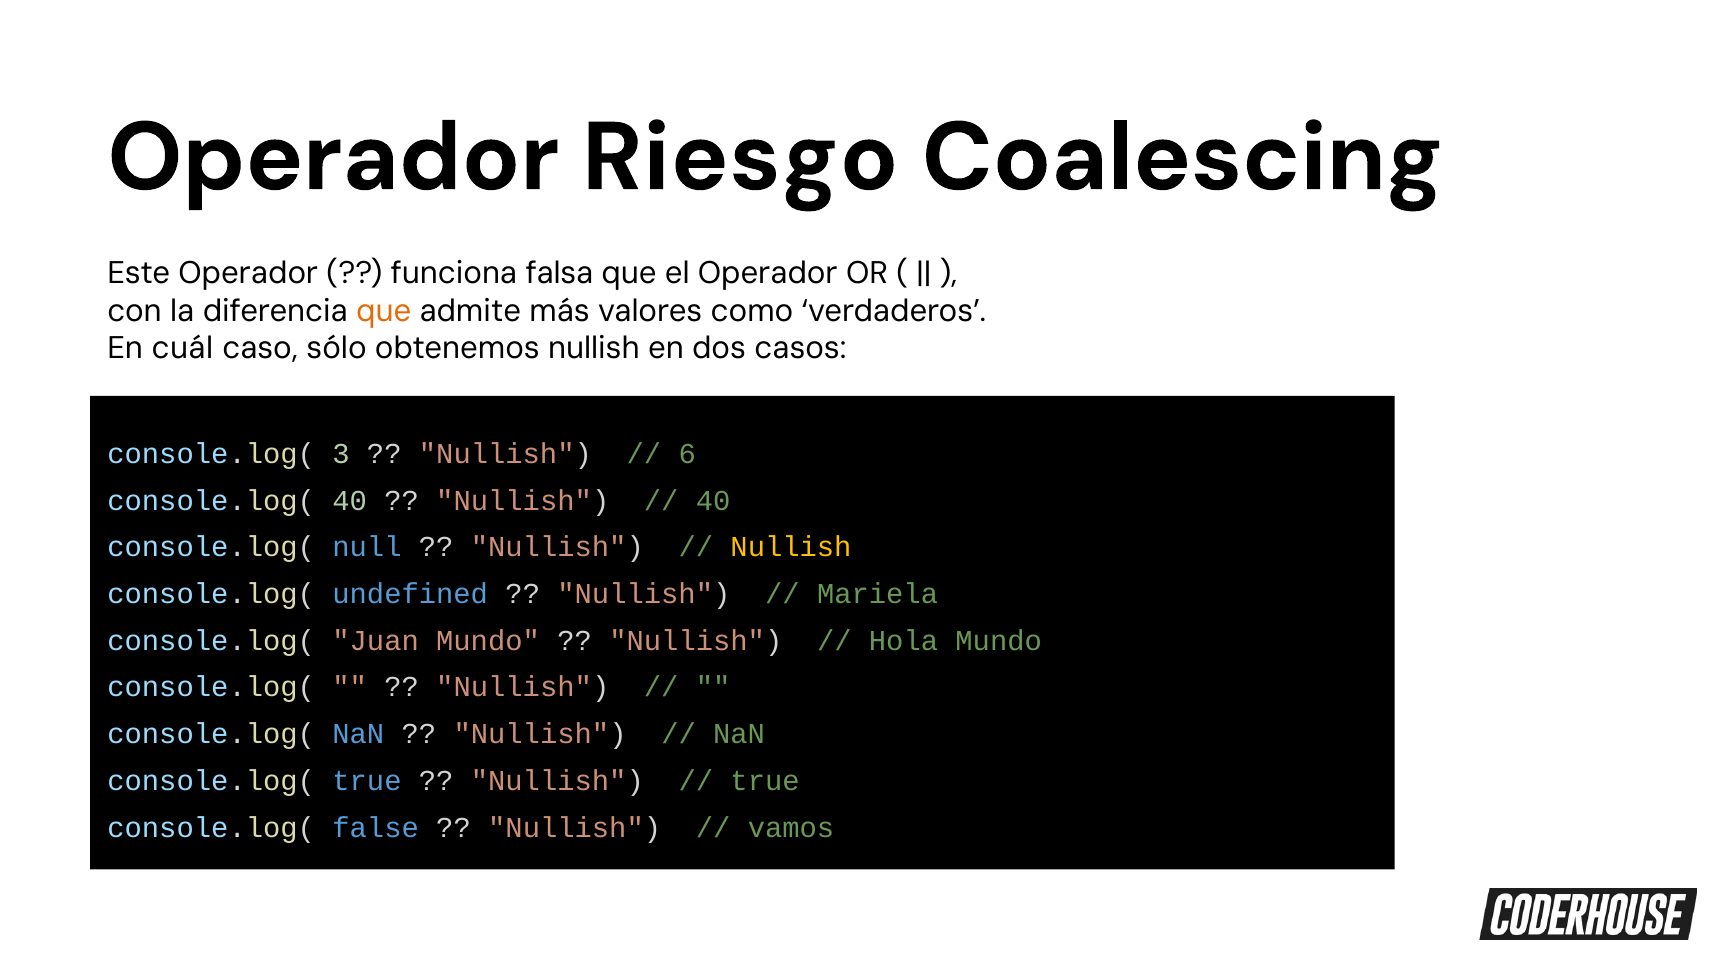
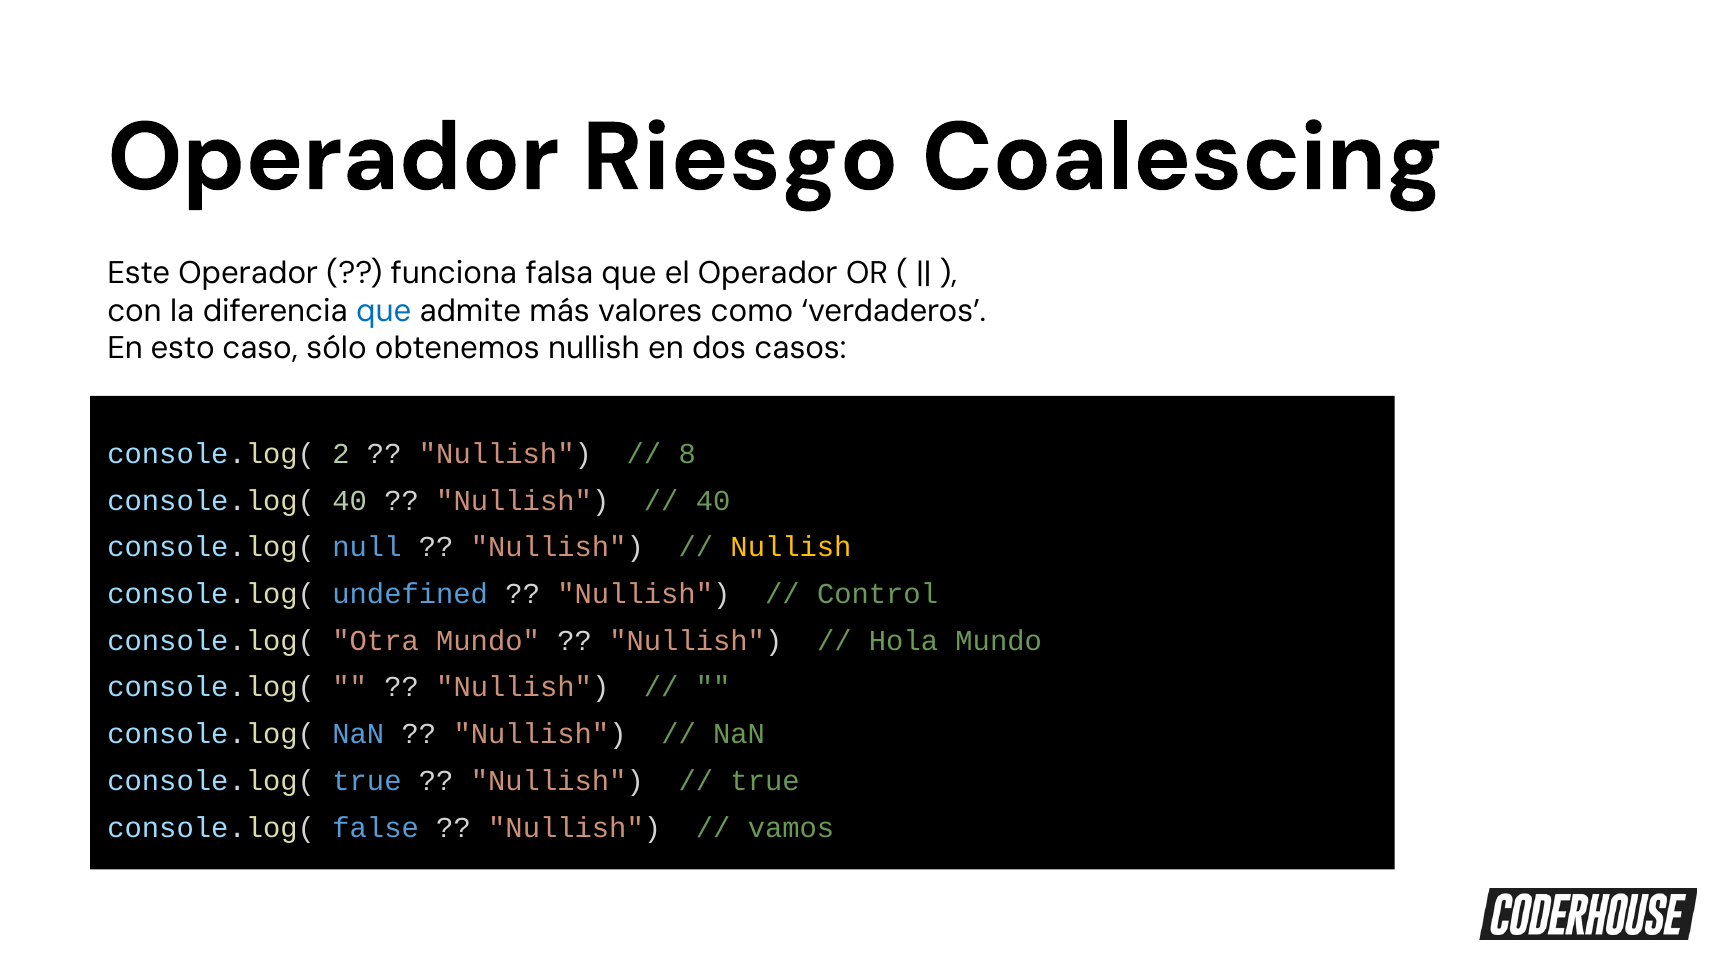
que colour: orange -> blue (384, 311)
cuál: cuál -> esto (183, 349)
3: 3 -> 2 (341, 454)
6: 6 -> 8 (687, 454)
Mariela: Mariela -> Control (878, 594)
Juan: Juan -> Otra (376, 641)
